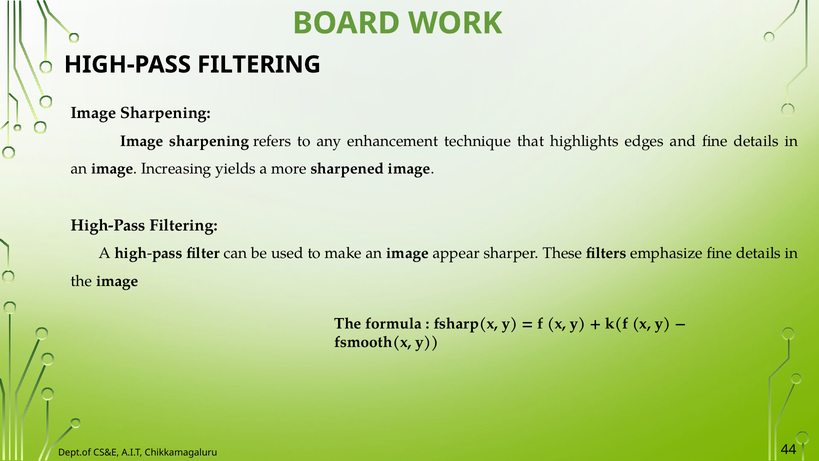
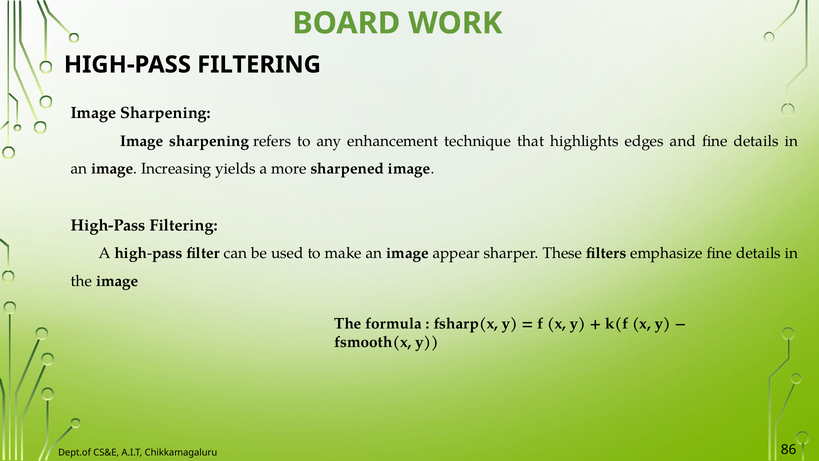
44: 44 -> 86 (789, 449)
